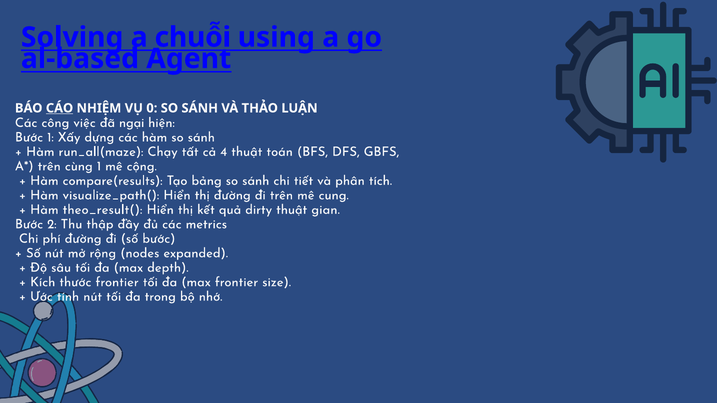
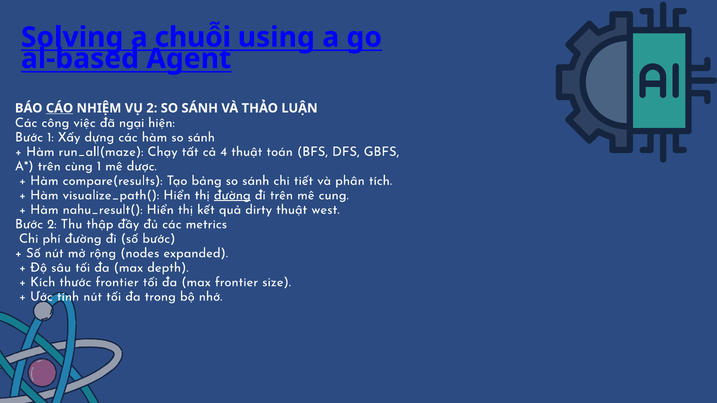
VỤ 0: 0 -> 2 (152, 108)
cộng: cộng -> dược (142, 166)
đường underline: none -> present (232, 195)
theo_result(: theo_result( -> nahu_result( (103, 210)
gian: gian -> west (326, 210)
